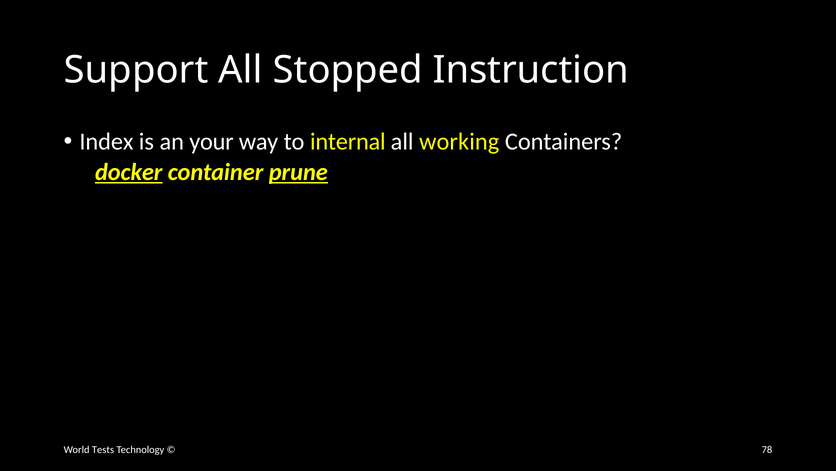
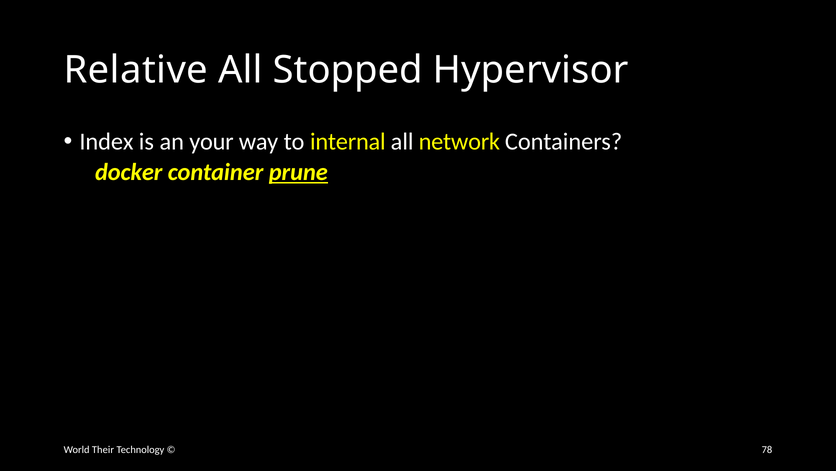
Support: Support -> Relative (136, 70)
Instruction: Instruction -> Hypervisor (531, 70)
working: working -> network (459, 141)
docker underline: present -> none (129, 172)
Tests: Tests -> Their (103, 449)
